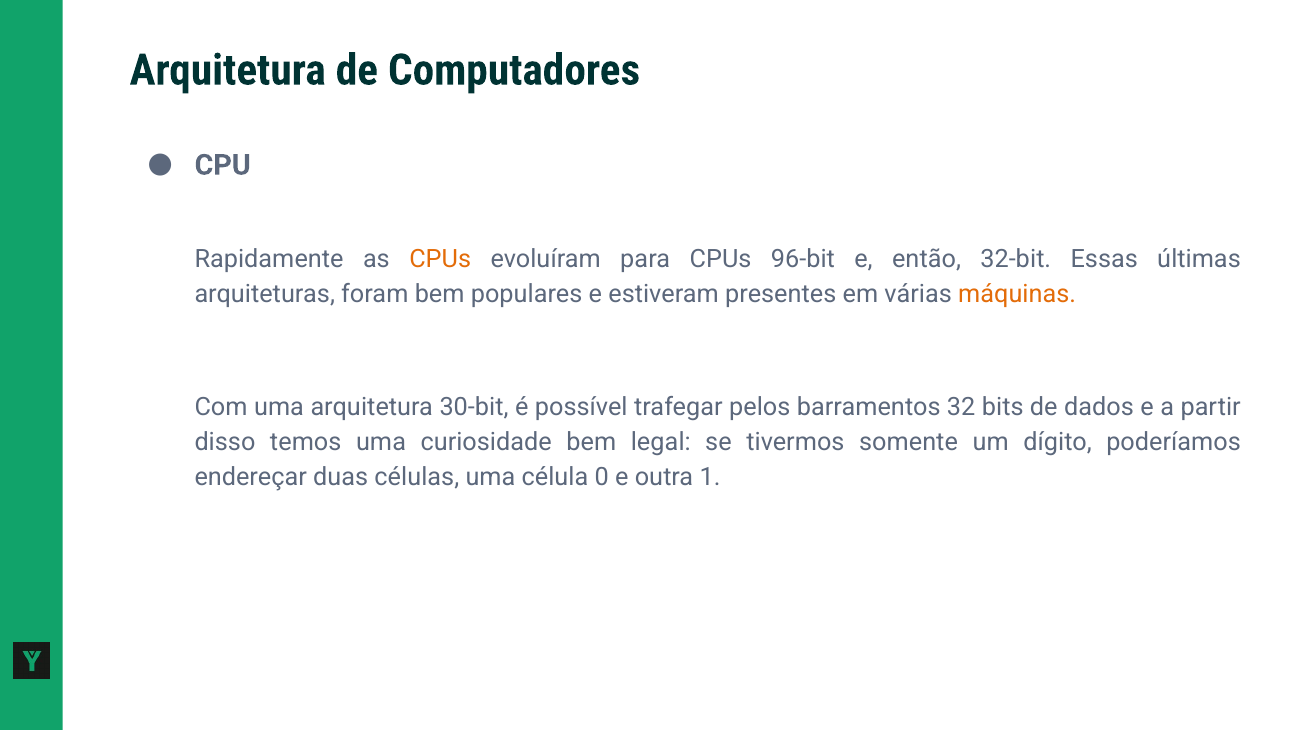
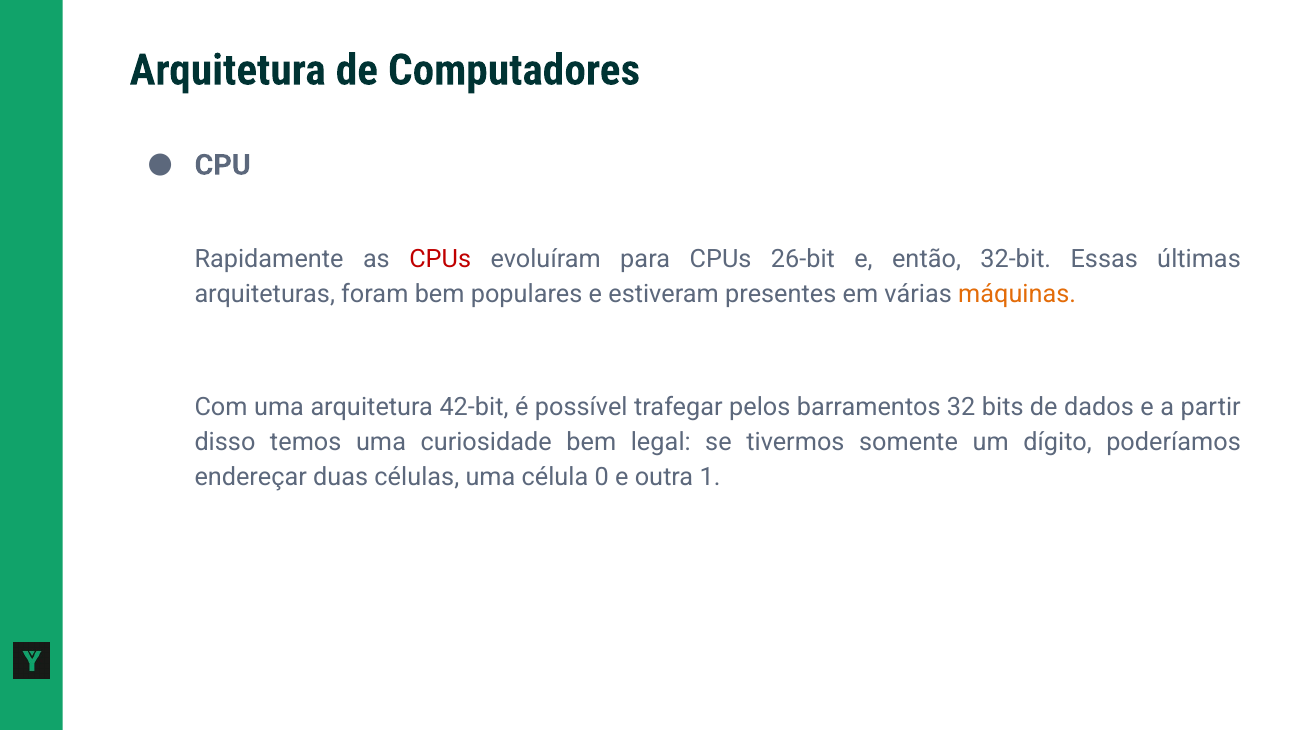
CPUs colour: orange -> red (440, 260)
96-bit: 96-bit -> 26-bit (803, 260)
30-bit: 30-bit -> 42-bit (474, 407)
